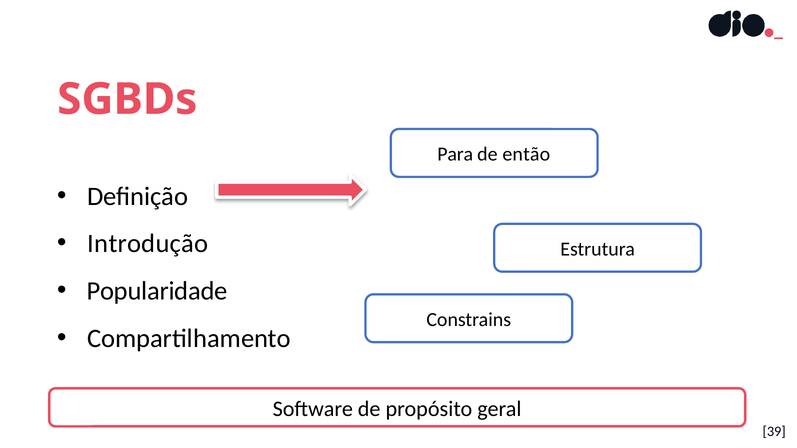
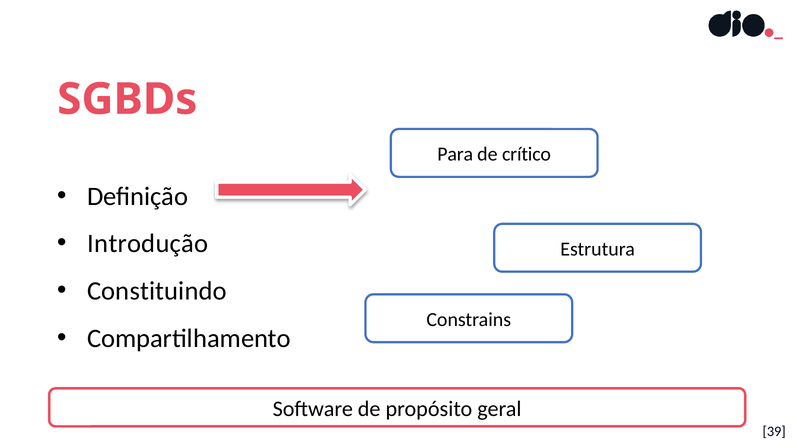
então: então -> crítico (526, 154)
Popularidade: Popularidade -> Constituindo (157, 291)
